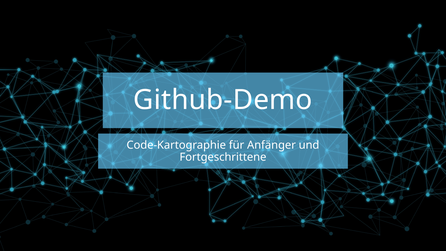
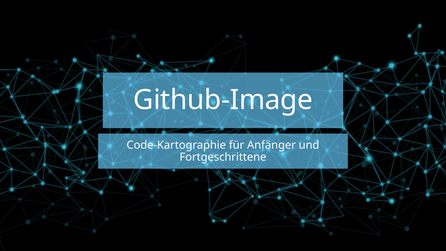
Github-Demo: Github-Demo -> Github-Image (223, 100)
